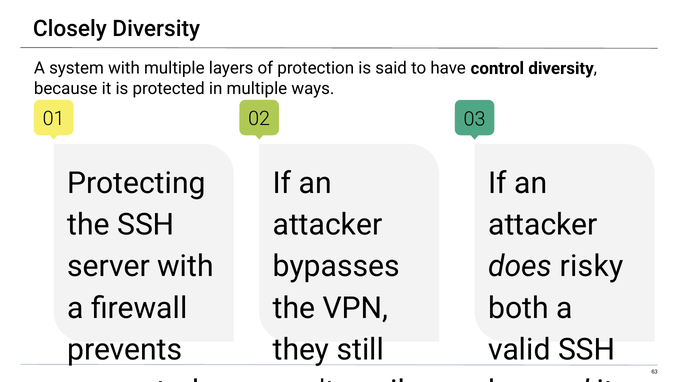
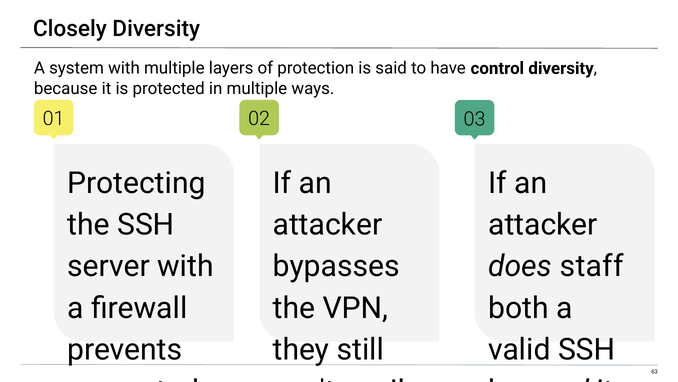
risky: risky -> staff (592, 266)
